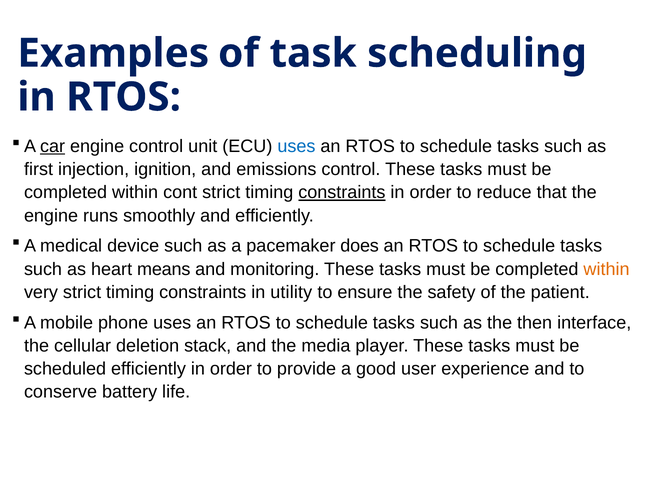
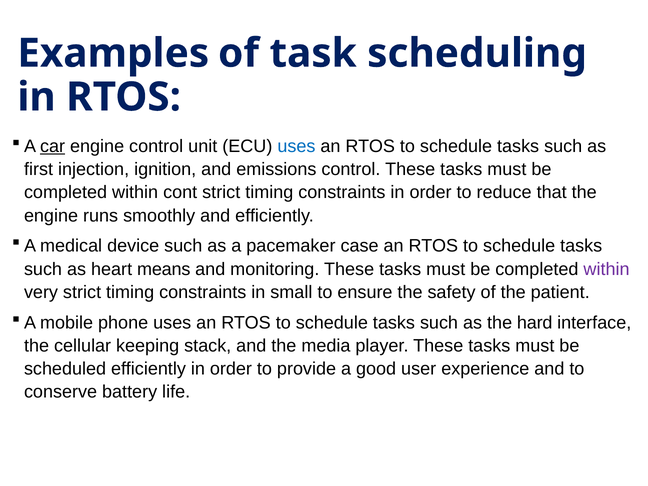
constraints underline: present -> none (342, 192)
does: does -> case (360, 246)
within colour: orange -> purple (607, 269)
utility: utility -> small (291, 292)
then: then -> hard (535, 323)
deletion: deletion -> keeping (148, 346)
